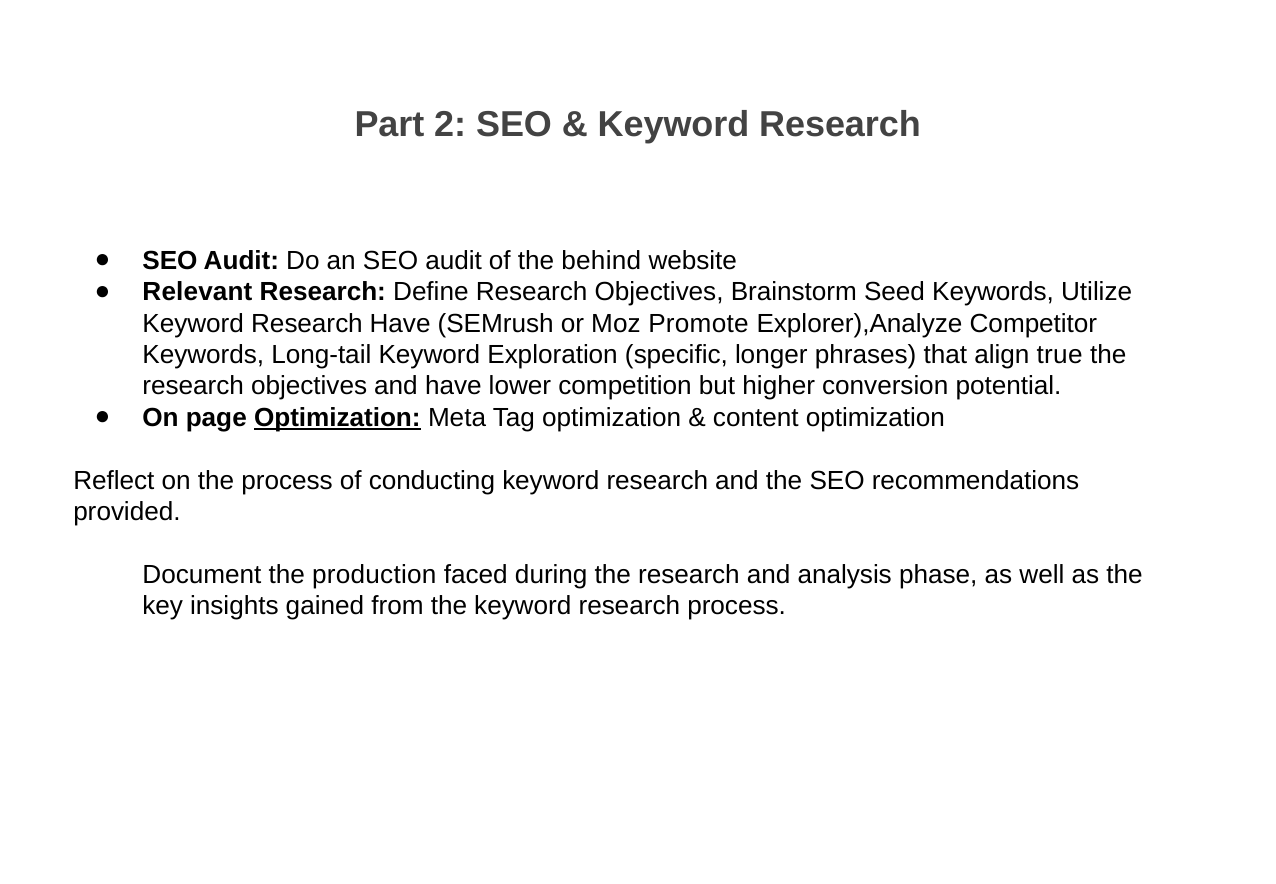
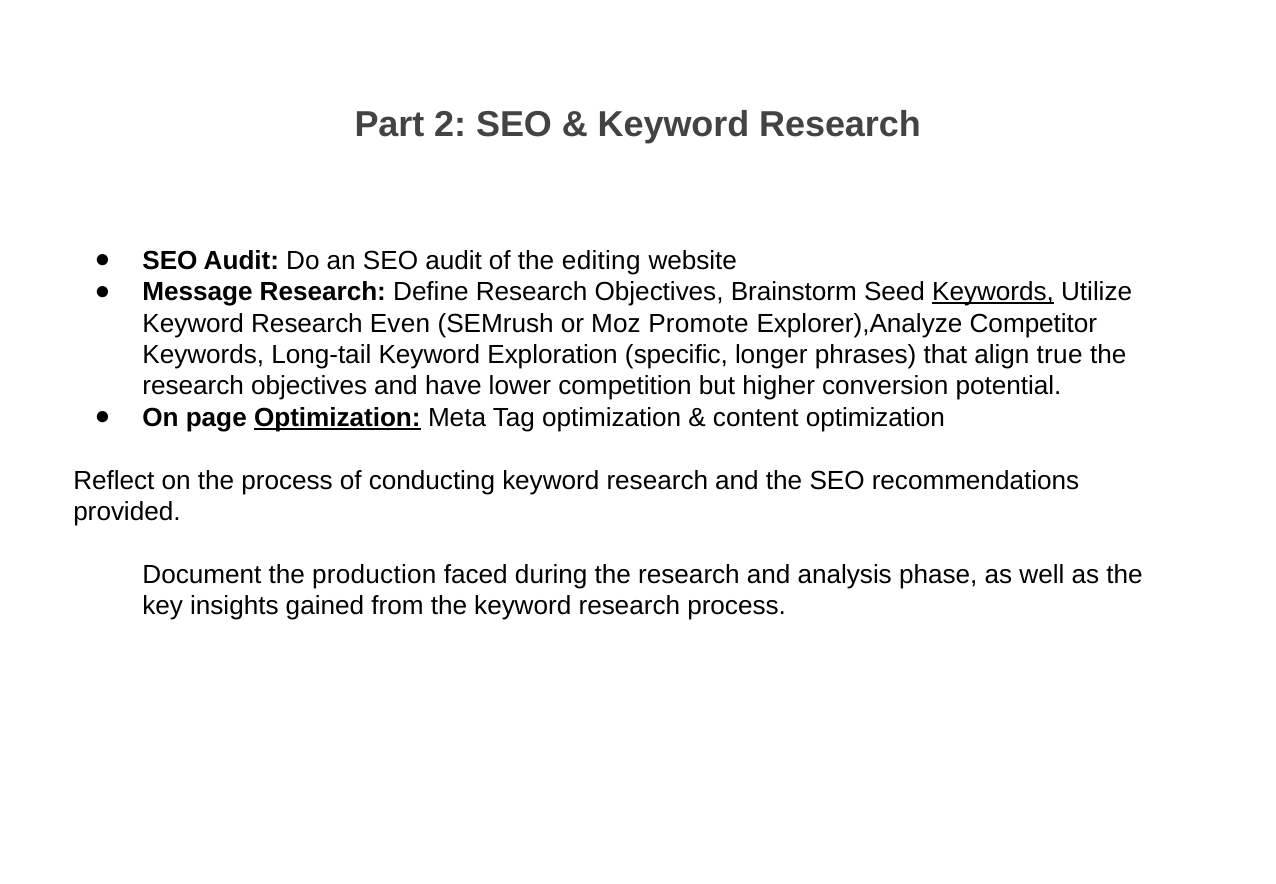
behind: behind -> editing (601, 260)
Relevant: Relevant -> Message (198, 292)
Keywords underline: none -> present (993, 292)
Research Have: Have -> Even (400, 323)
